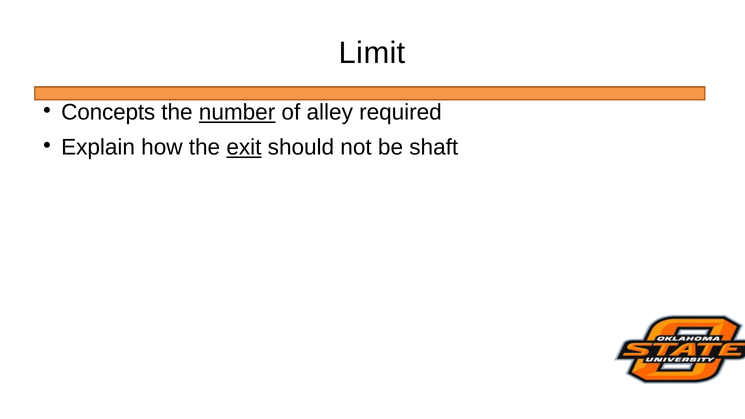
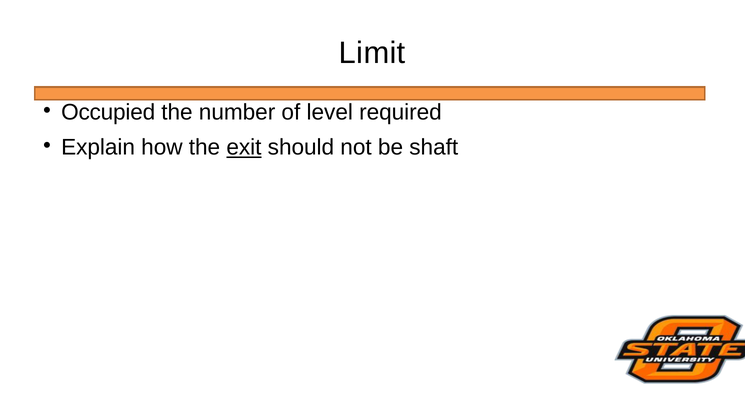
Concepts: Concepts -> Occupied (108, 112)
number underline: present -> none (237, 112)
alley: alley -> level (330, 112)
